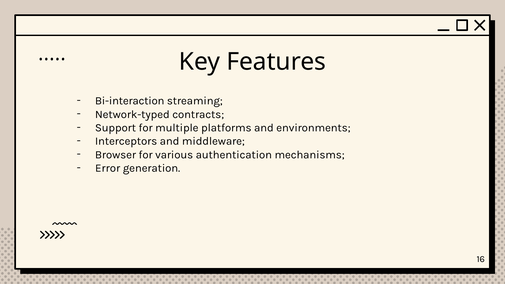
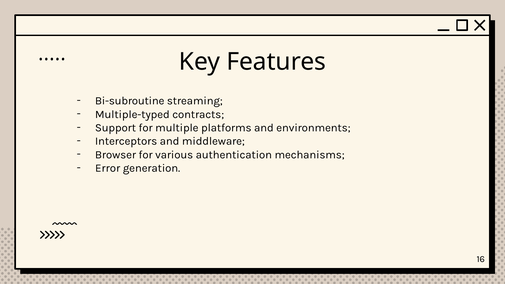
Bi-interaction: Bi-interaction -> Bi-subroutine (130, 101)
Network-typed: Network-typed -> Multiple-typed (132, 114)
